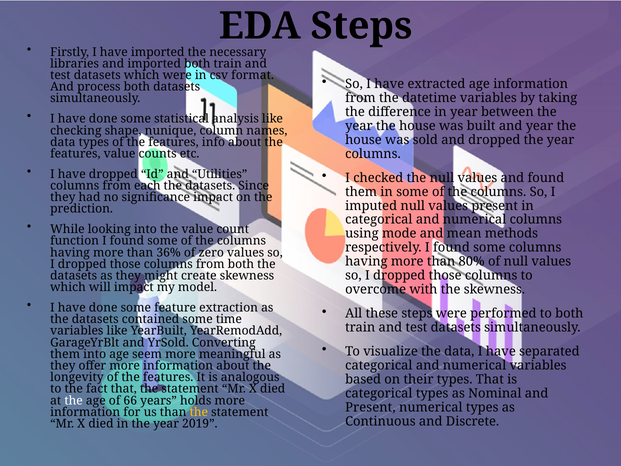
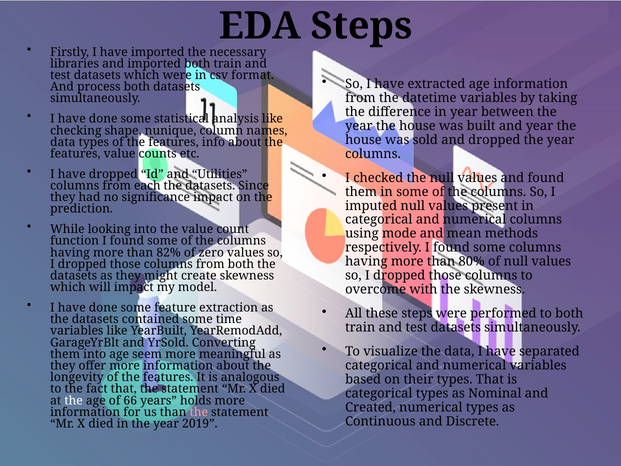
36%: 36% -> 82% (169, 252)
Present: Present -> Created (370, 407)
the colour: yellow -> pink (199, 412)
